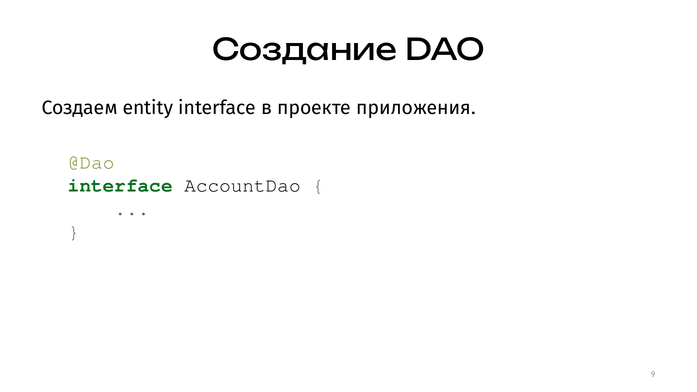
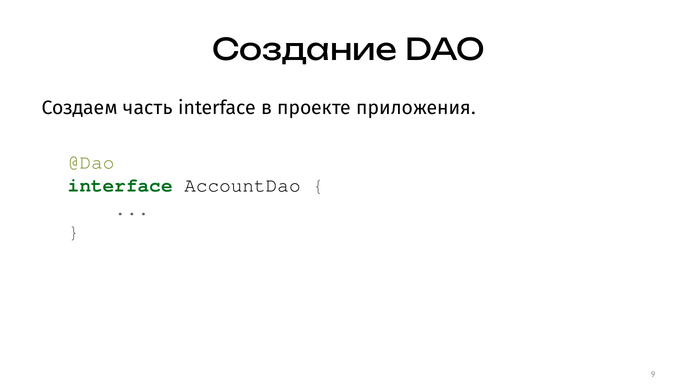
entity: entity -> часть (148, 108)
